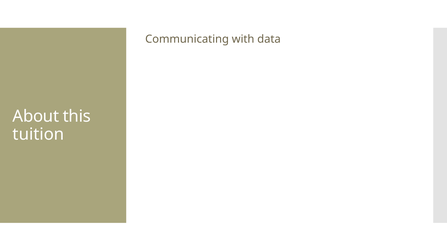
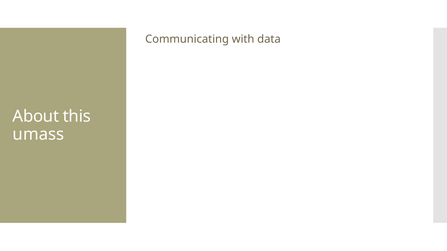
tuition: tuition -> umass (38, 134)
